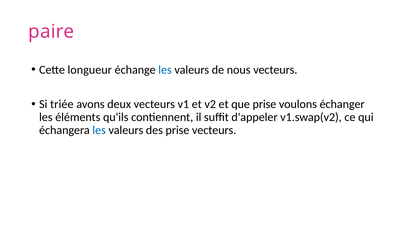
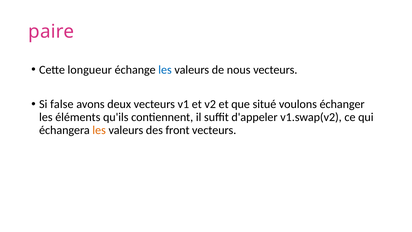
triée: triée -> false (62, 104)
que prise: prise -> situé (264, 104)
les colour: blue -> orange (99, 130)
des prise: prise -> front (178, 130)
